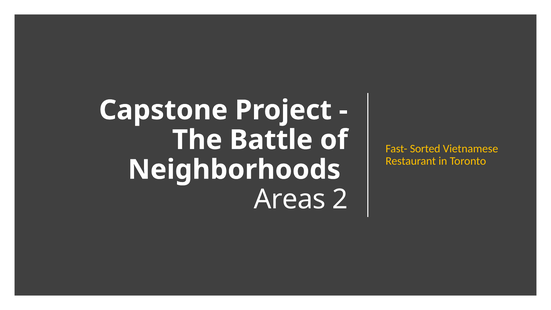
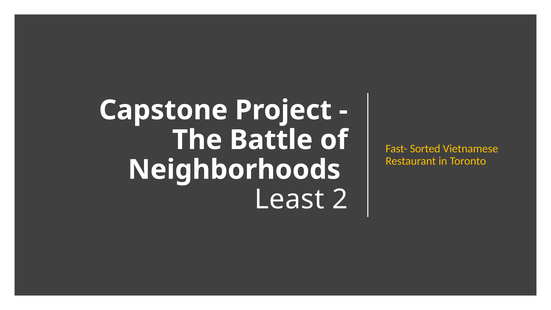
Areas: Areas -> Least (289, 199)
